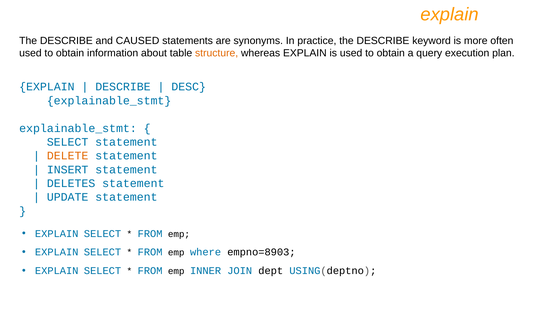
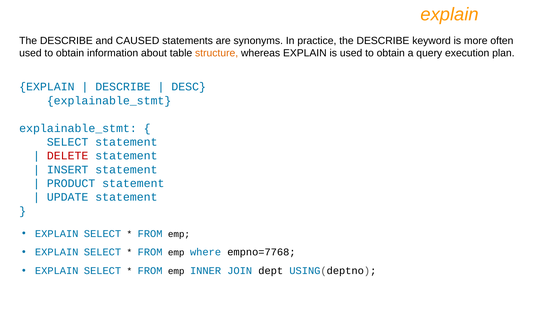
DELETE colour: orange -> red (68, 156)
DELETES: DELETES -> PRODUCT (71, 184)
empno=8903: empno=8903 -> empno=7768 (261, 253)
